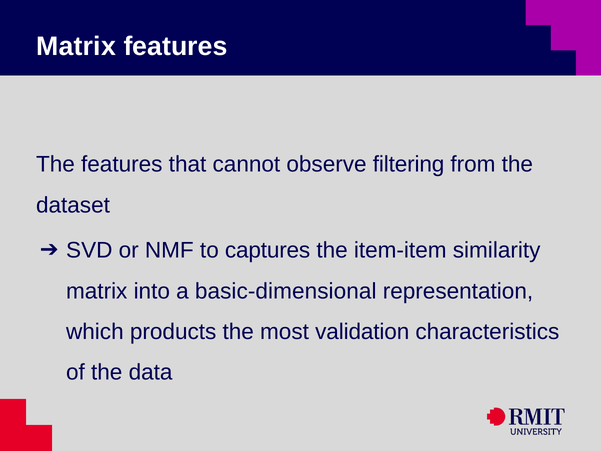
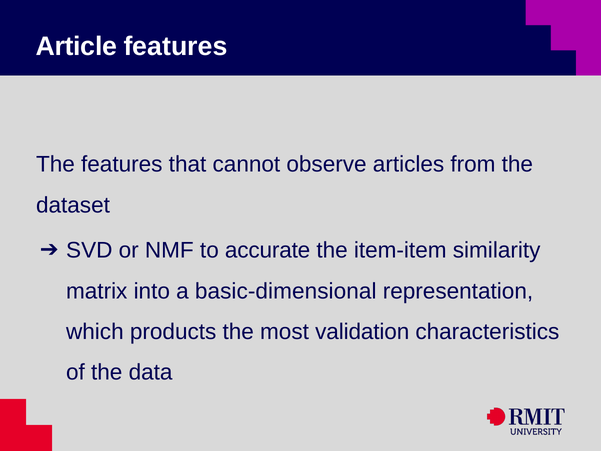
Matrix: Matrix -> Article (76, 46)
filtering: filtering -> articles (409, 164)
captures: captures -> accurate (268, 250)
